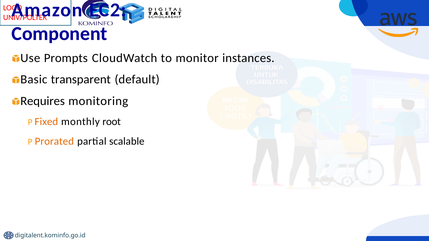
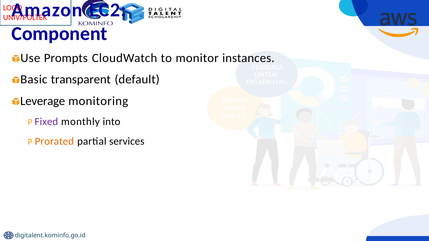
Requires: Requires -> Leverage (43, 101)
Fixed colour: orange -> purple (46, 122)
root: root -> into (112, 122)
scalable: scalable -> services (127, 141)
